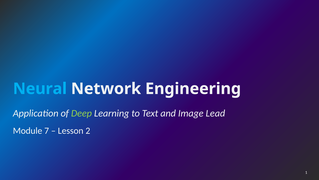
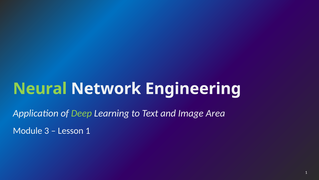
Neural colour: light blue -> light green (40, 88)
Lead: Lead -> Area (215, 113)
7: 7 -> 3 (47, 130)
Lesson 2: 2 -> 1 (88, 130)
